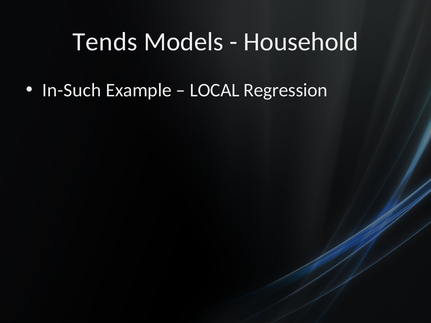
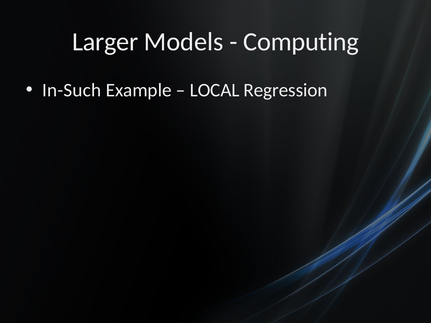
Tends: Tends -> Larger (105, 42)
Household: Household -> Computing (301, 42)
